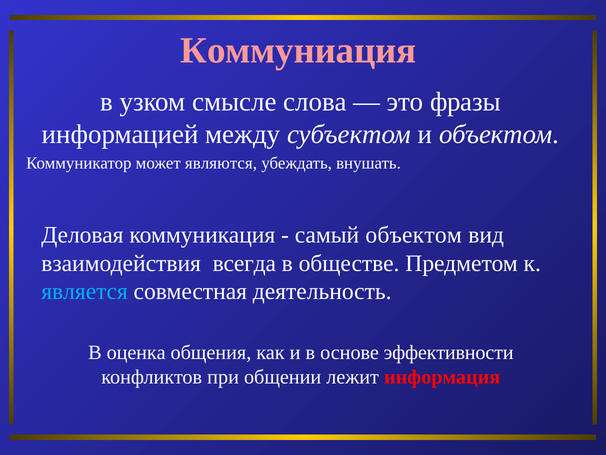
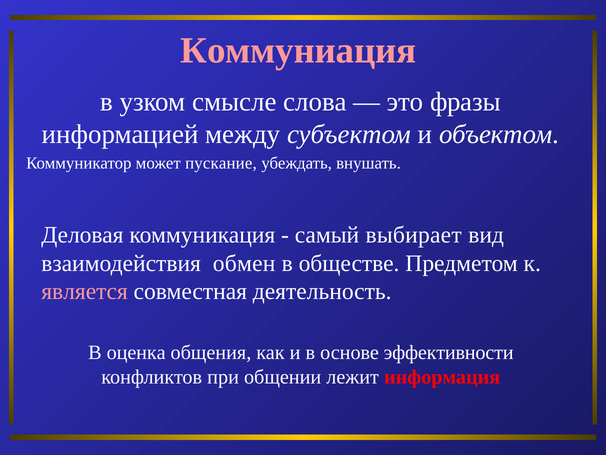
являются: являются -> пускание (221, 163)
самый объектом: объектом -> выбирает (414, 235)
всегда: всегда -> обмен (244, 263)
является colour: light blue -> pink (85, 291)
